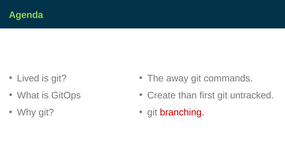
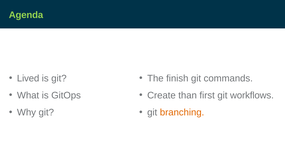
away: away -> finish (177, 78)
untracked: untracked -> workflows (252, 96)
branching colour: red -> orange (182, 113)
